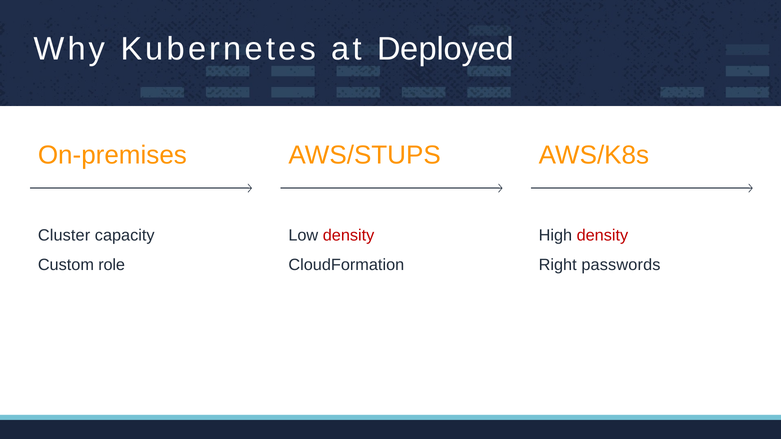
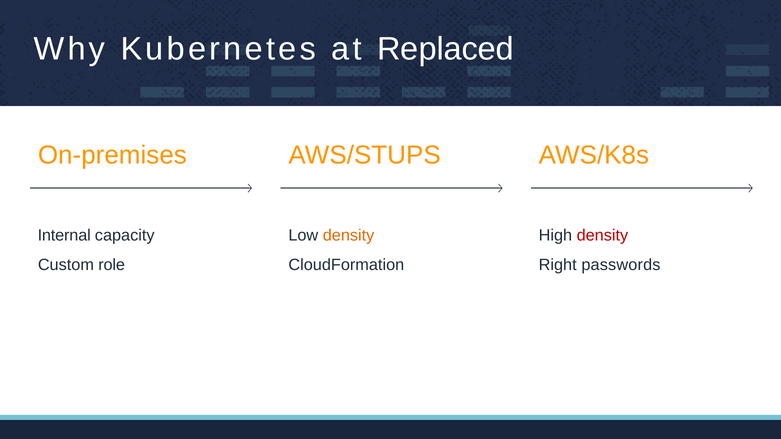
Deployed: Deployed -> Replaced (446, 49)
Cluster: Cluster -> Internal (64, 236)
density colour: red -> orange (349, 236)
